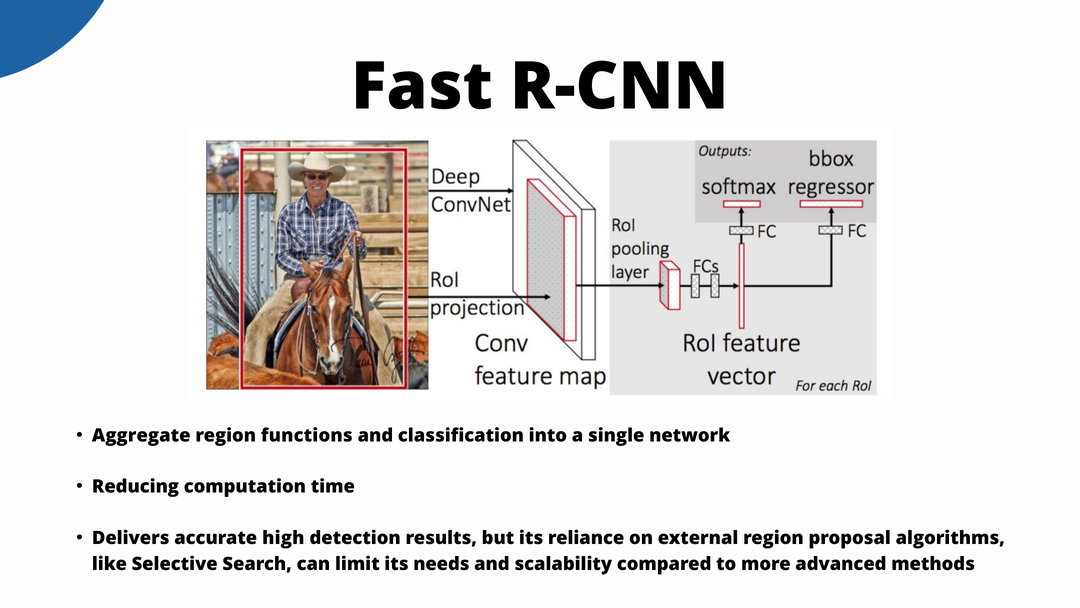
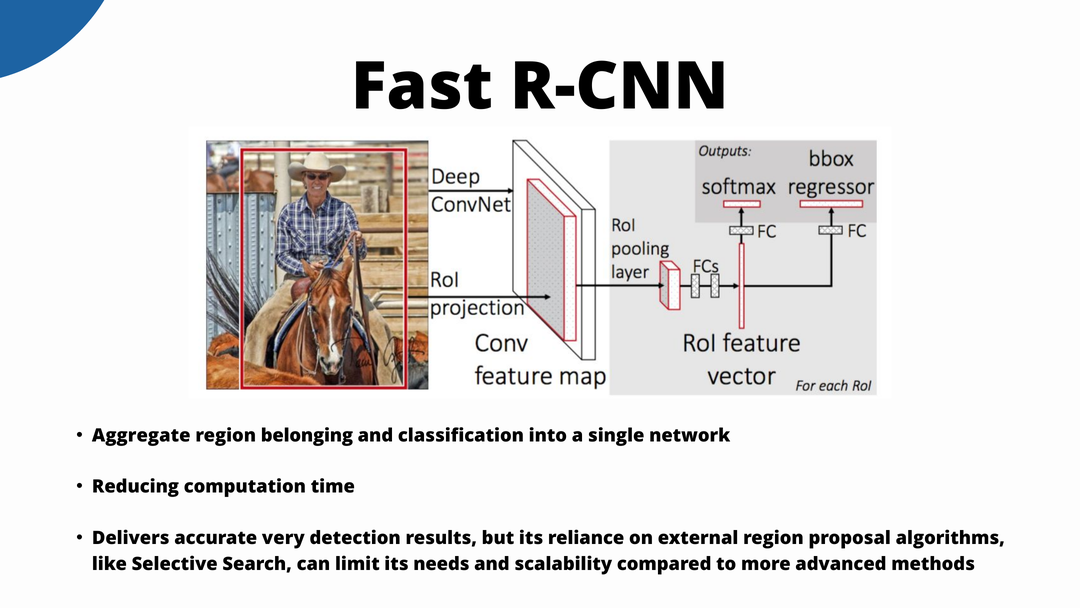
functions: functions -> belonging (307, 435)
high: high -> very (283, 538)
